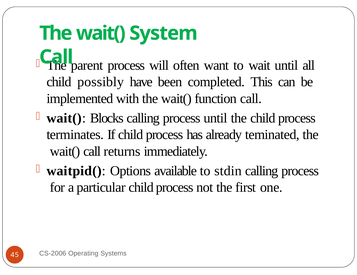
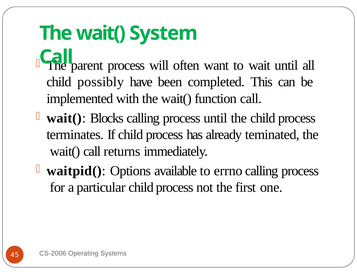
stdin: stdin -> errno (228, 171)
